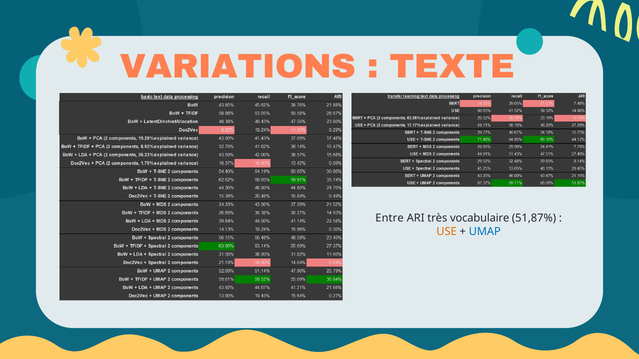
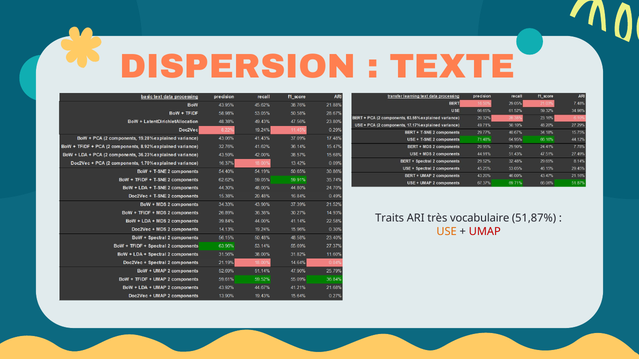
VARIATIONS: VARIATIONS -> DISPERSION (238, 67)
Entre: Entre -> Traits (390, 218)
UMAP colour: blue -> red (485, 232)
